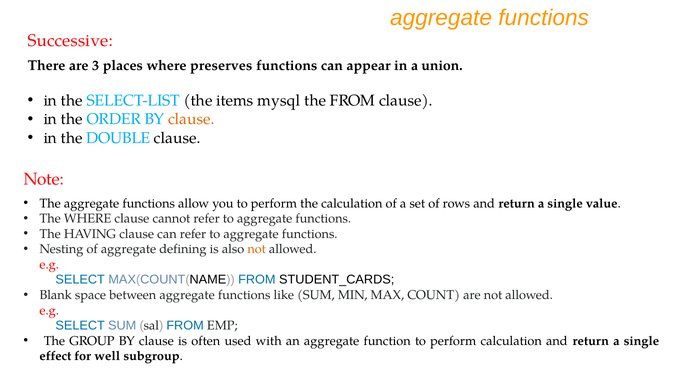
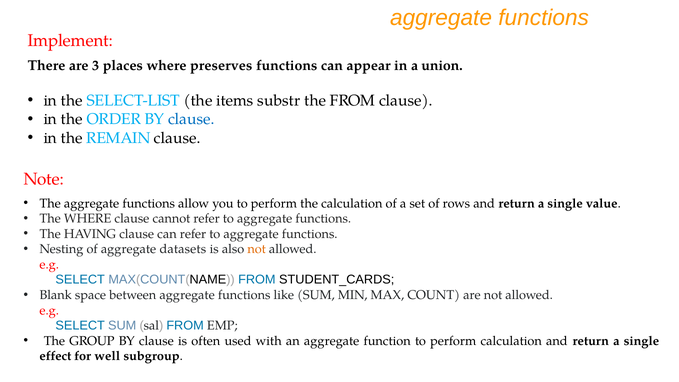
Successive: Successive -> Implement (70, 40)
mysql: mysql -> substr (279, 101)
clause colour: orange -> blue (191, 119)
DOUBLE: DOUBLE -> REMAIN (118, 138)
defining: defining -> datasets (183, 249)
